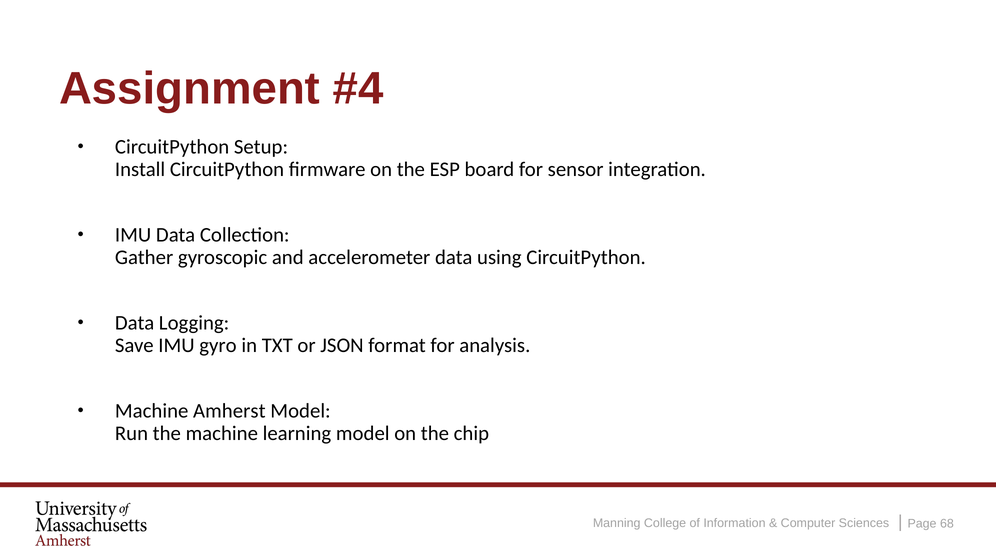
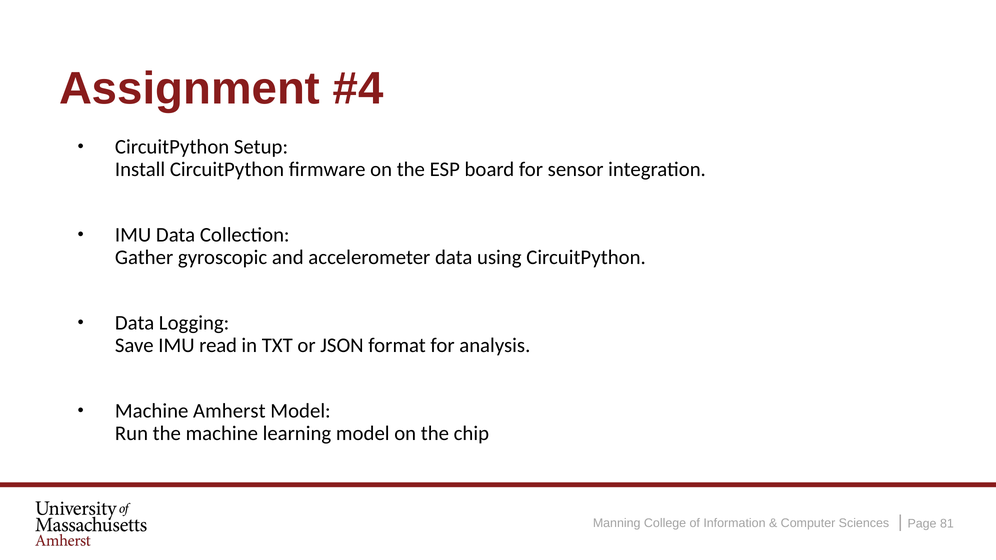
gyro: gyro -> read (218, 345)
68: 68 -> 81 (947, 524)
